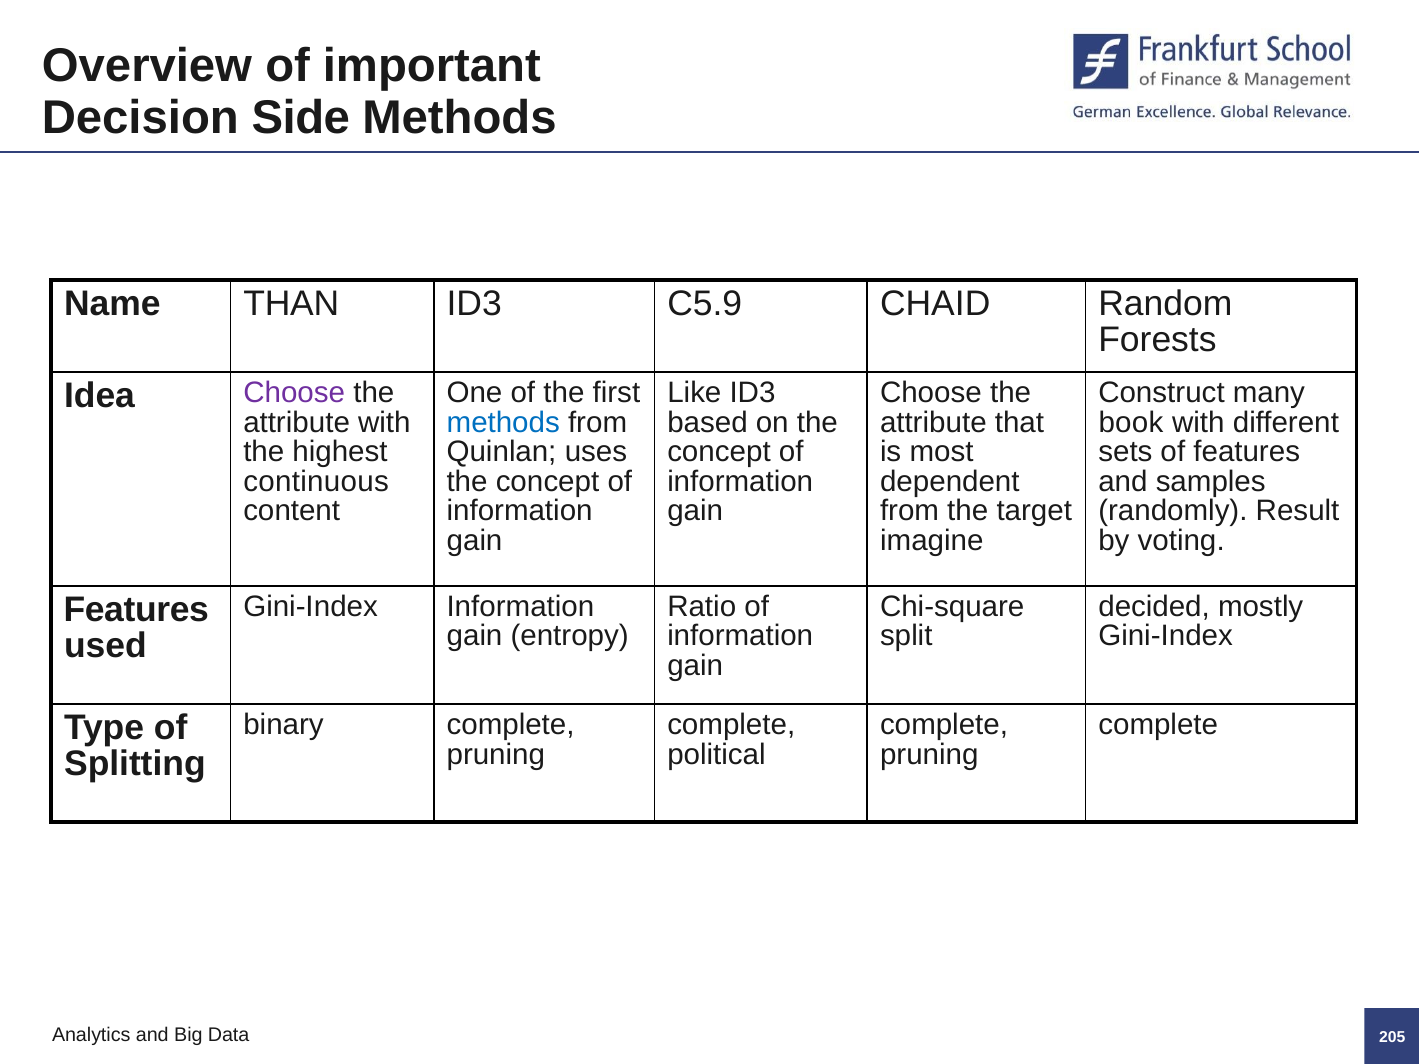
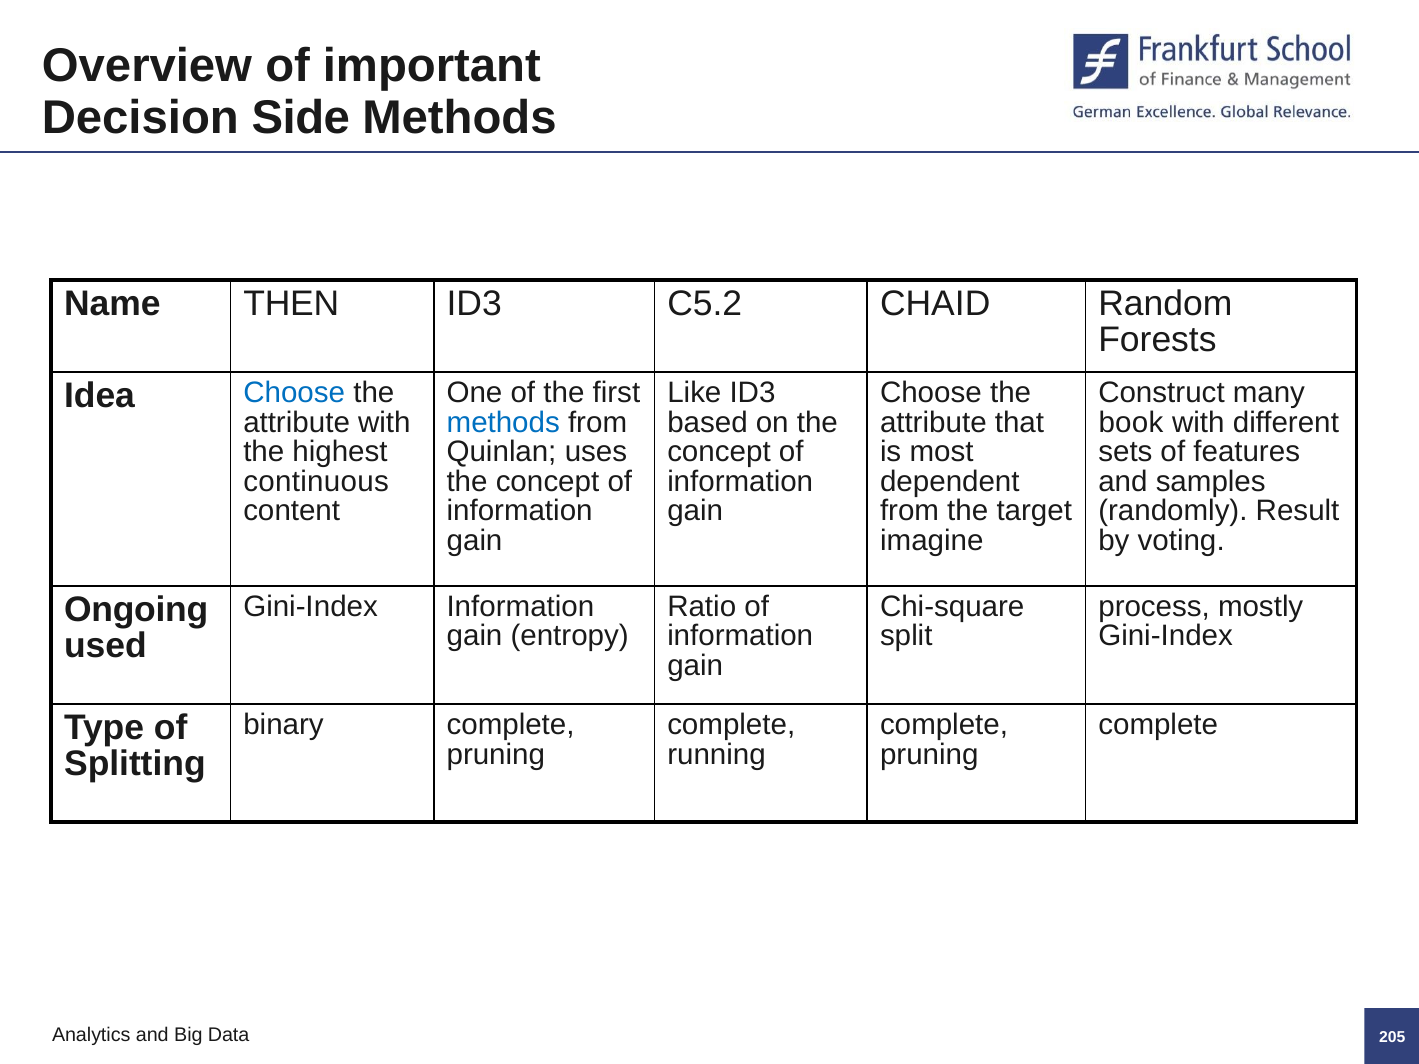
THAN: THAN -> THEN (291, 304)
C5.9: C5.9 -> C5.2 (705, 304)
Choose colour: purple -> blue (294, 393)
decided: decided -> process (1154, 607)
Features: Features -> Ongoing (136, 610)
political: political -> running (717, 755)
